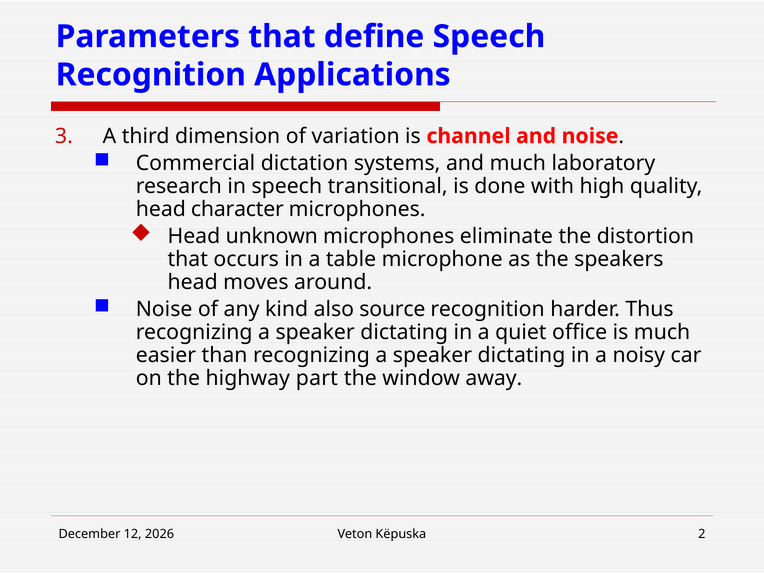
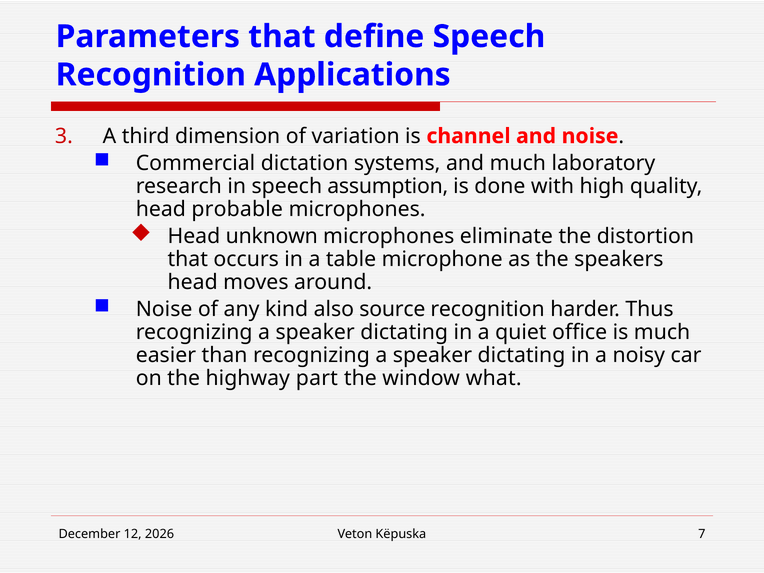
transitional: transitional -> assumption (388, 186)
character: character -> probable (237, 209)
away: away -> what (494, 378)
2: 2 -> 7 (702, 534)
